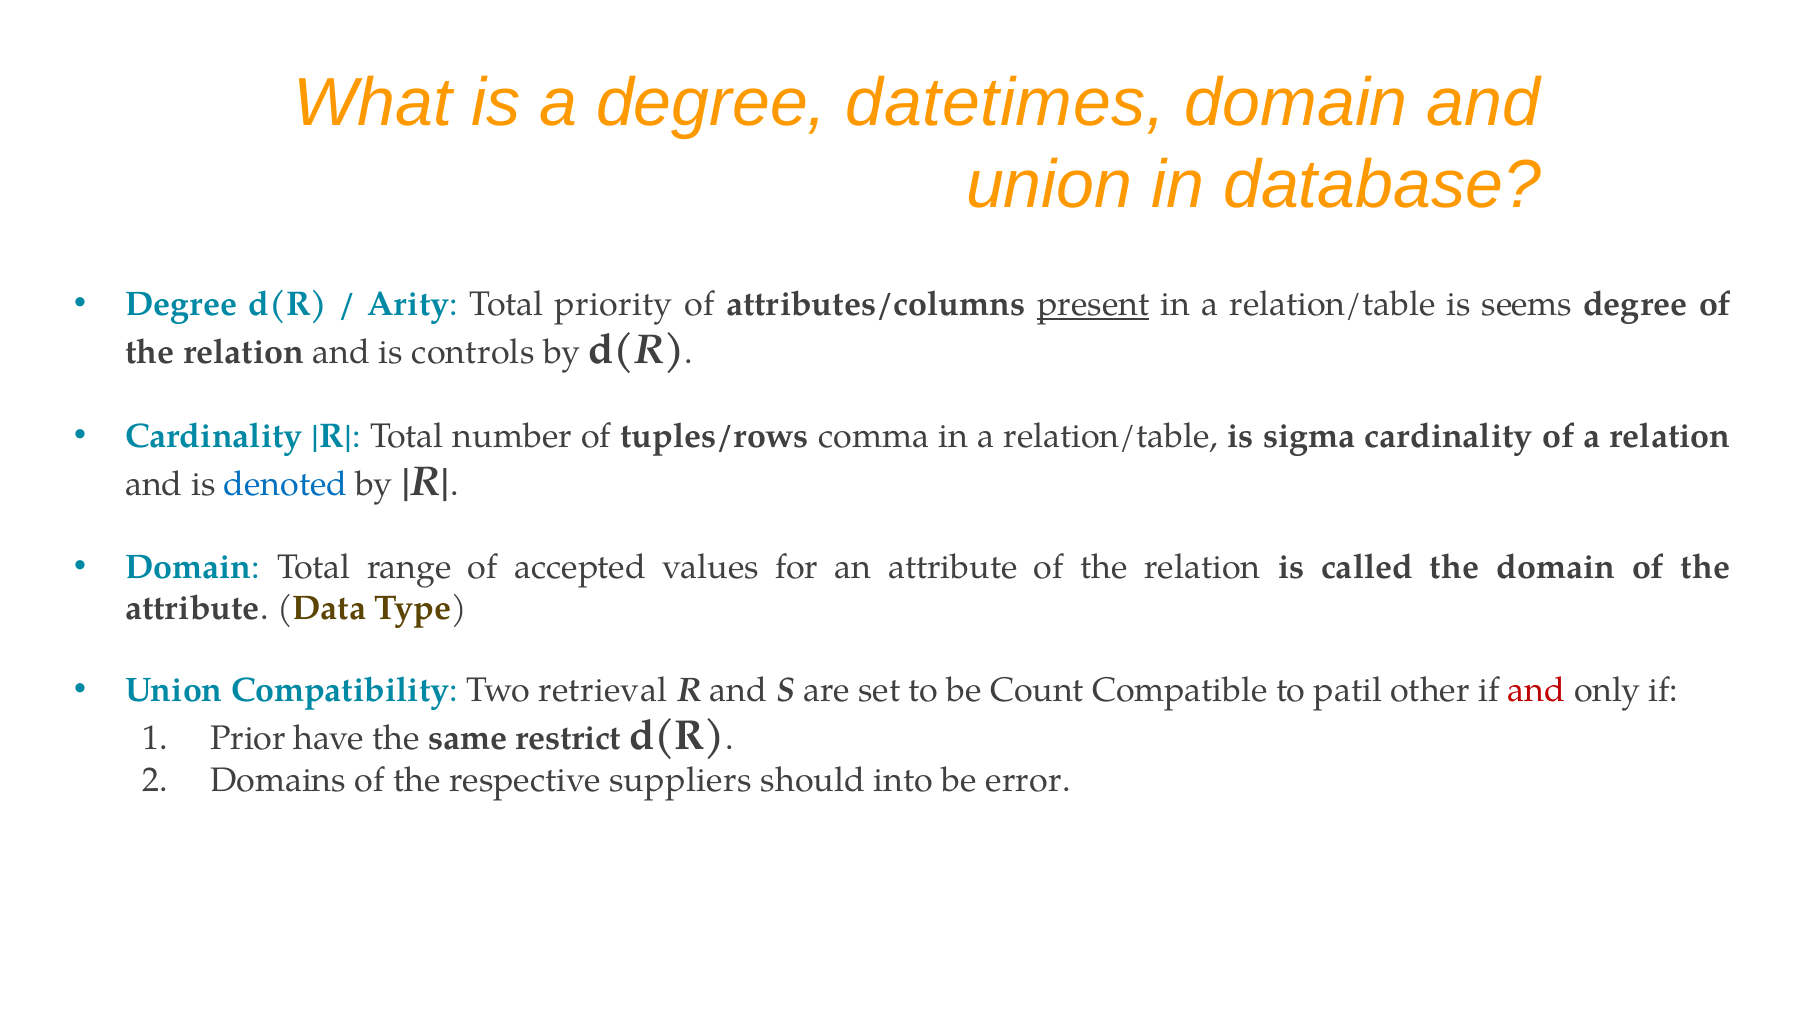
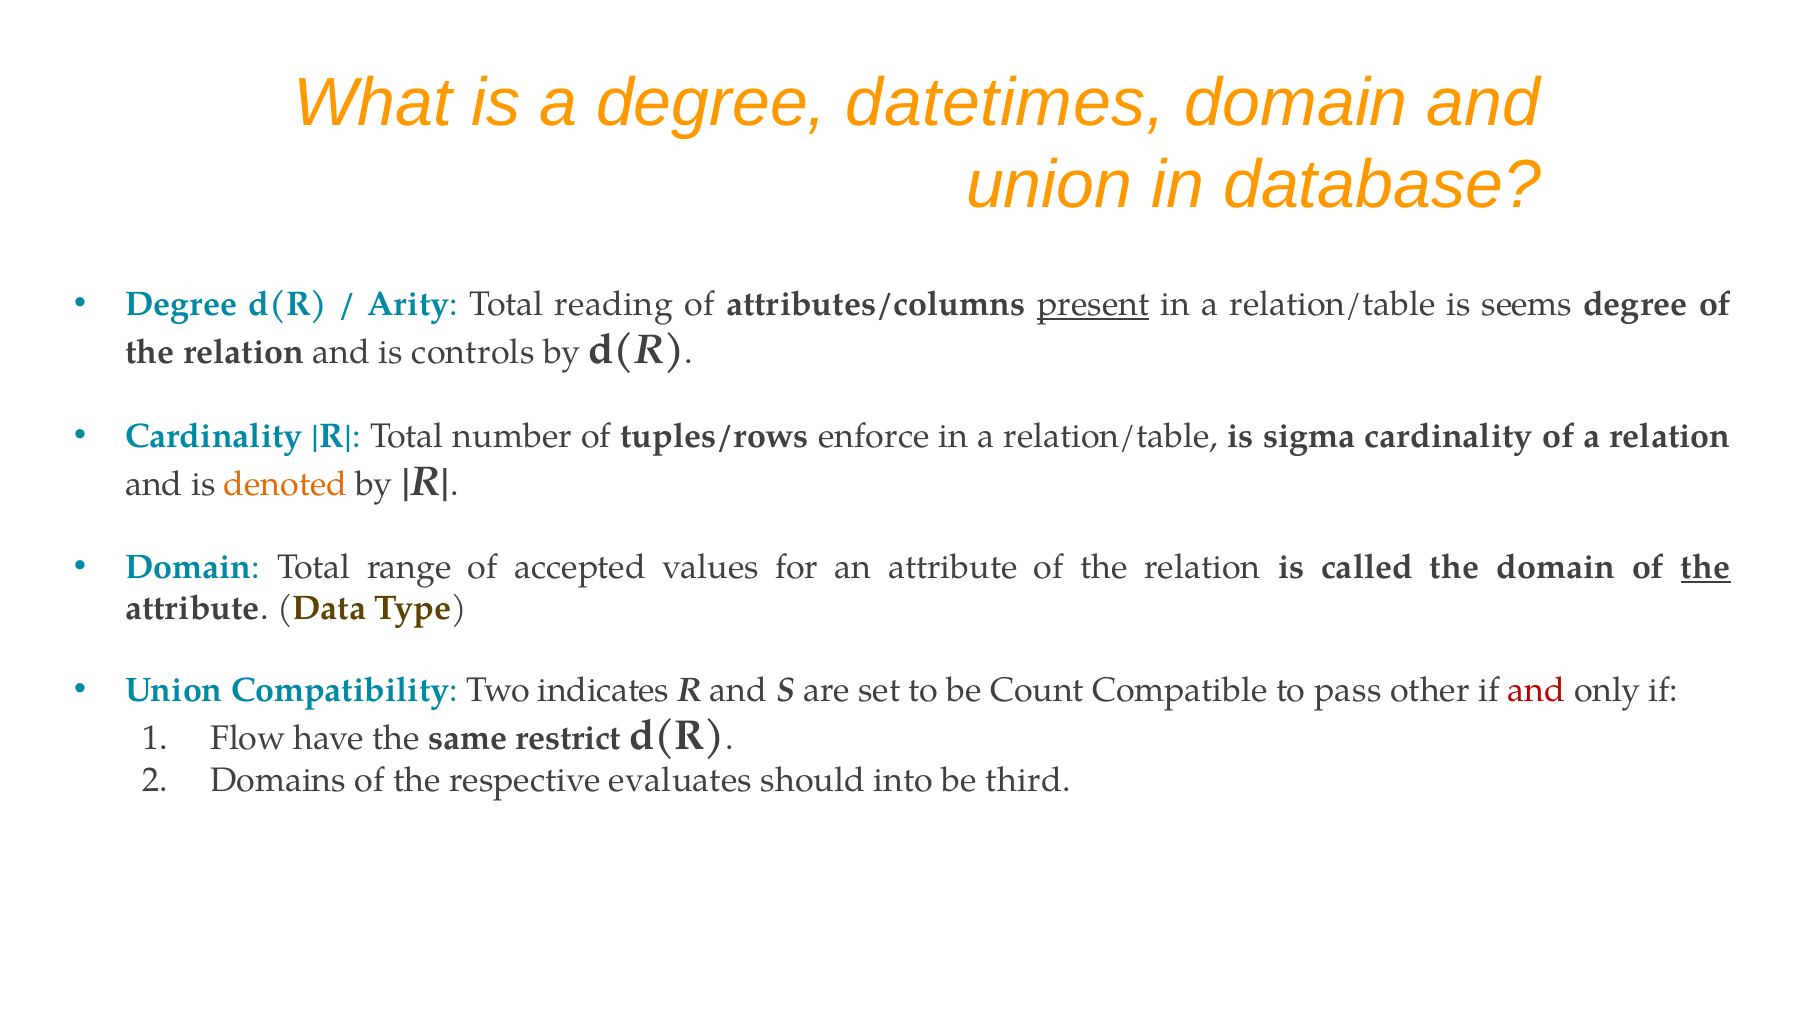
priority: priority -> reading (614, 304)
comma: comma -> enforce (874, 436)
denoted colour: blue -> orange (286, 484)
the underline: none -> present (1706, 568)
retrieval: retrieval -> indicates (604, 690)
patil: patil -> pass (1348, 690)
Prior: Prior -> Flow (248, 739)
suppliers: suppliers -> evaluates (680, 781)
error: error -> third (1028, 781)
